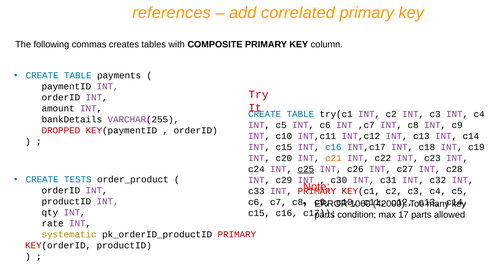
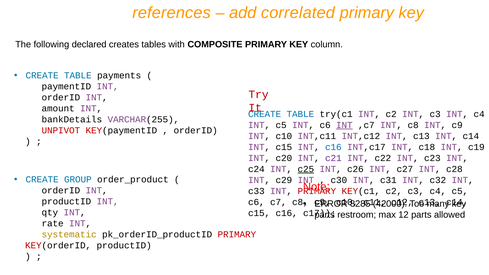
commas: commas -> declared (89, 44)
INT underline: none -> present (344, 125)
DROPPED: DROPPED -> UNPIVOT (61, 131)
c21 colour: orange -> purple (333, 158)
TESTS: TESTS -> GROUP (78, 180)
1060: 1060 -> 8285 (360, 204)
condition: condition -> restroom (357, 215)
17: 17 -> 12 (403, 215)
